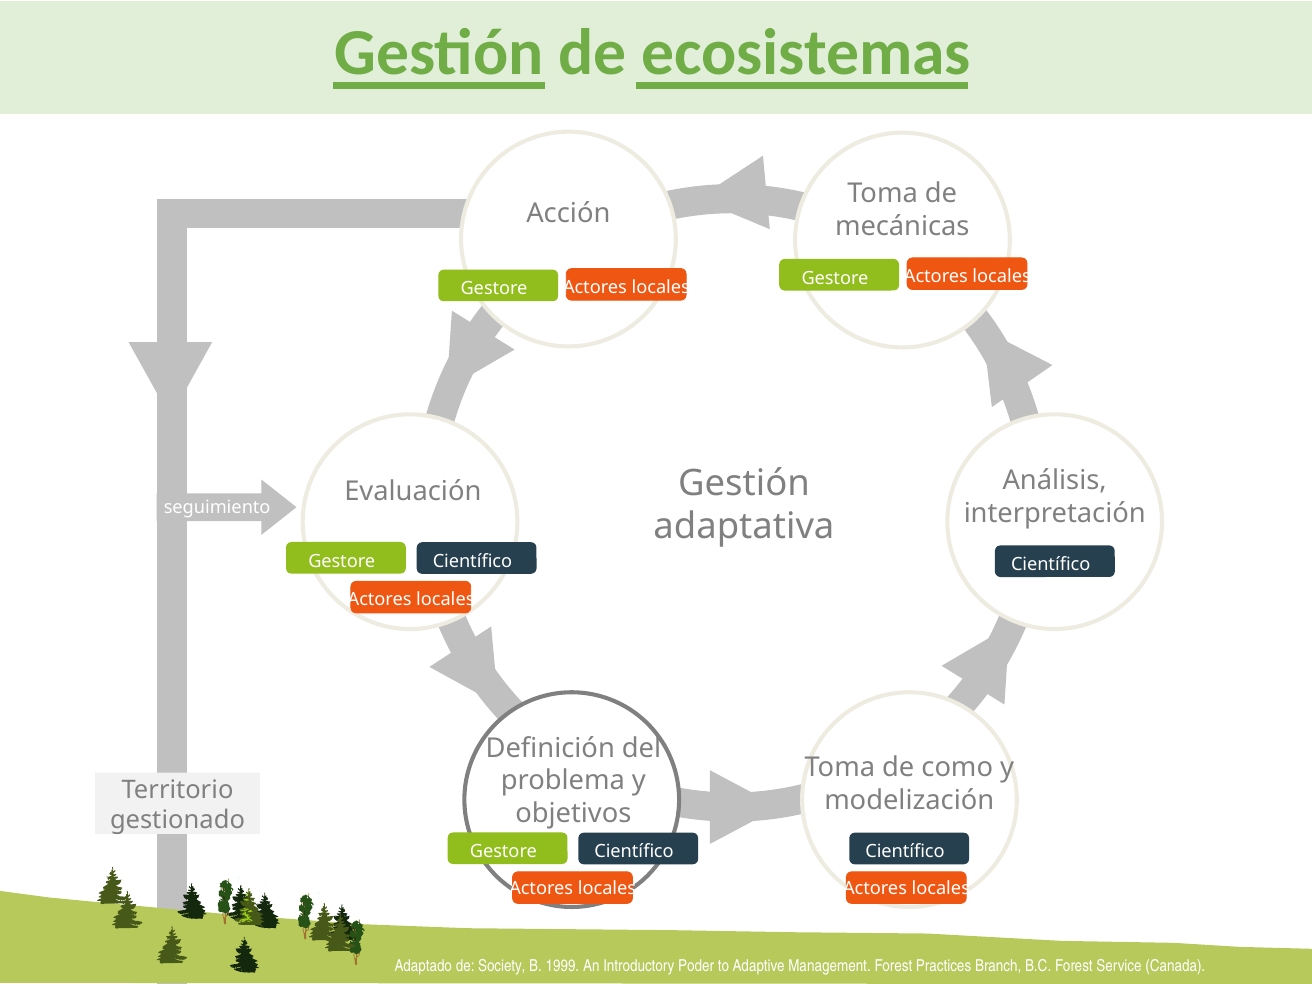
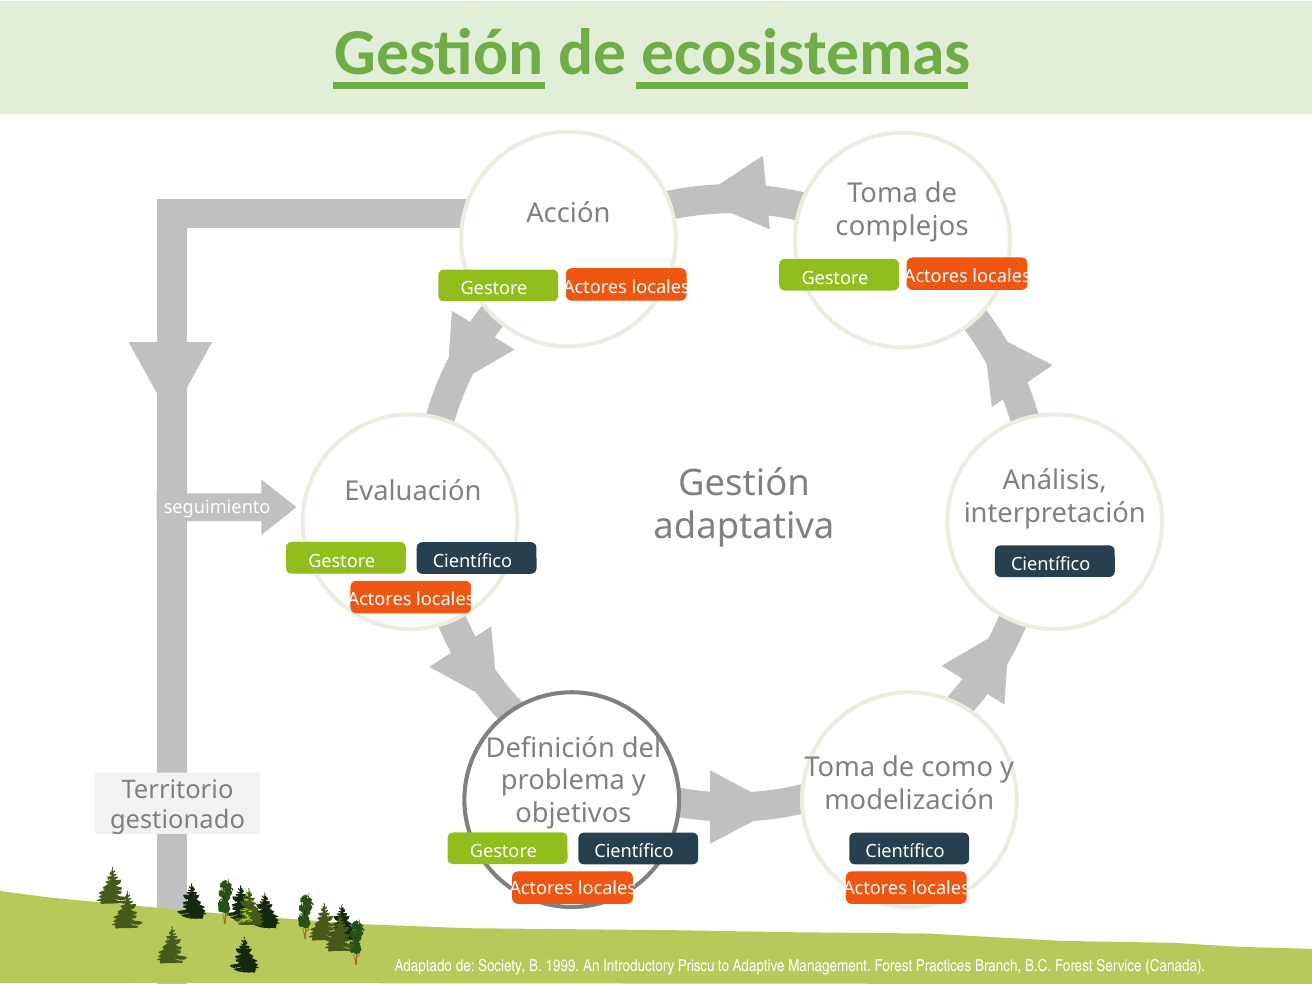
mecánicas: mecánicas -> complejos (902, 227)
Poder: Poder -> Priscu (696, 966)
